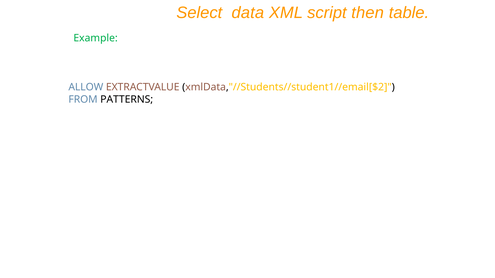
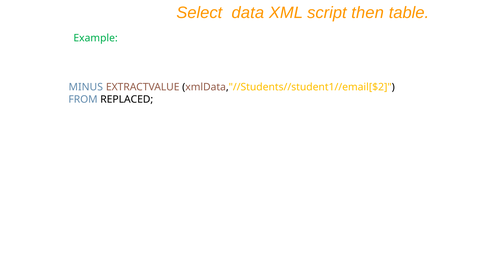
ALLOW: ALLOW -> MINUS (86, 87)
PATTERNS: PATTERNS -> REPLACED (127, 100)
